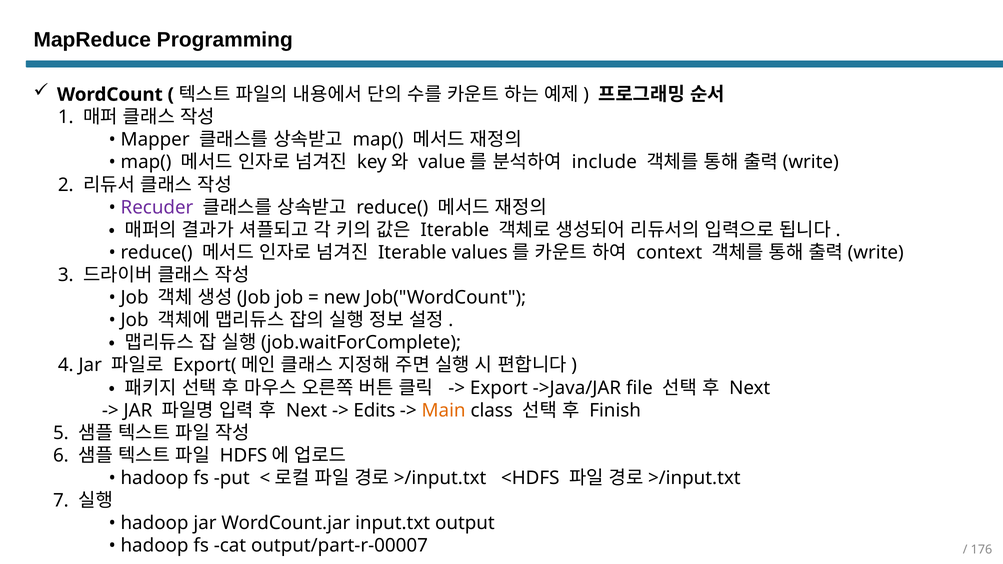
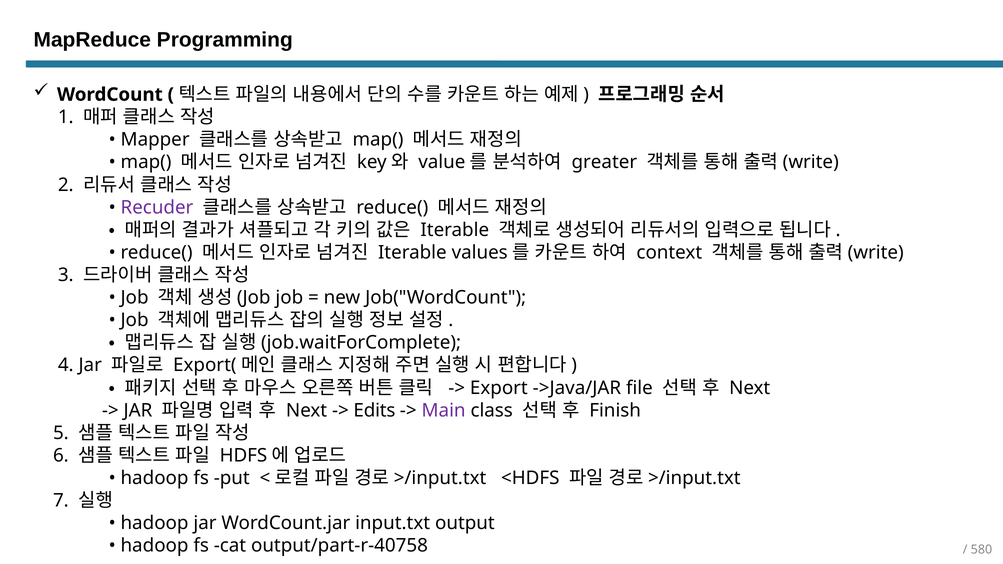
include: include -> greater (604, 162)
Main colour: orange -> purple (444, 411)
output/part-r-00007: output/part-r-00007 -> output/part-r-40758 (339, 546)
176: 176 -> 580 (981, 550)
